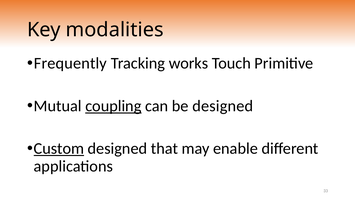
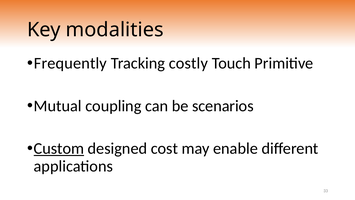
works: works -> costly (188, 63)
coupling underline: present -> none (113, 106)
be designed: designed -> scenarios (223, 106)
that: that -> cost (164, 148)
